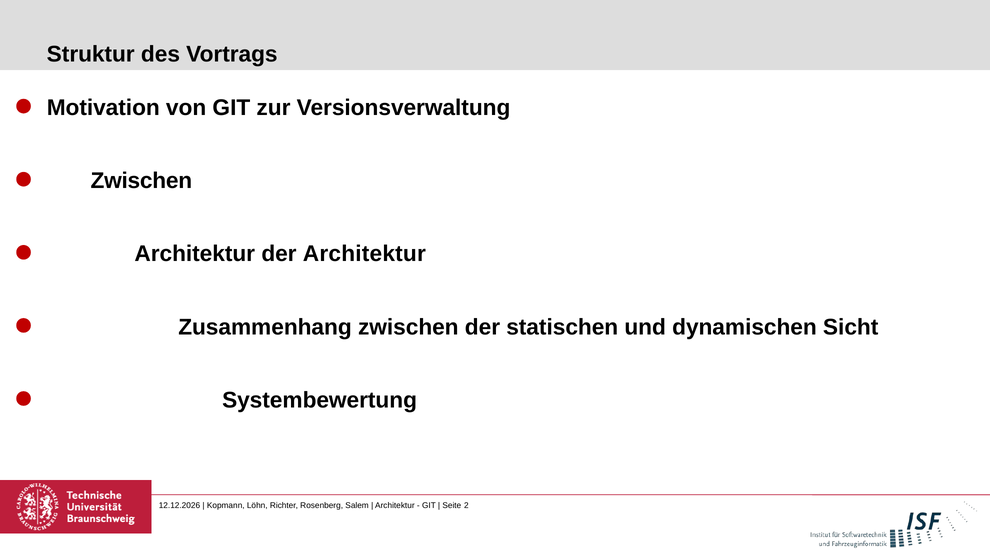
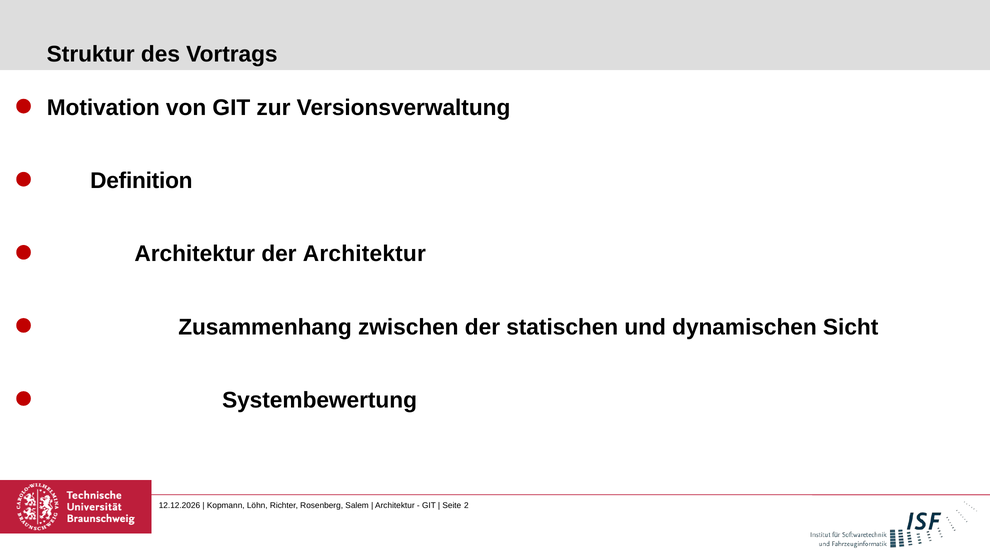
Zwischen: Zwischen -> Definition (141, 181)
